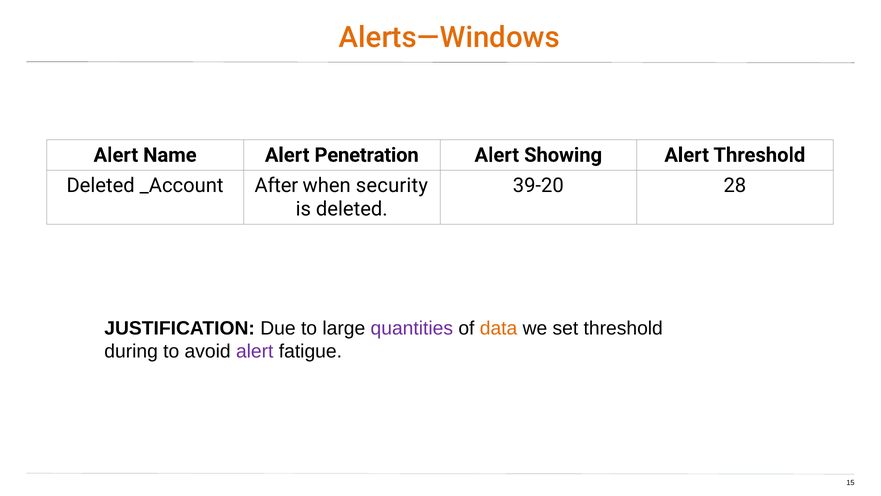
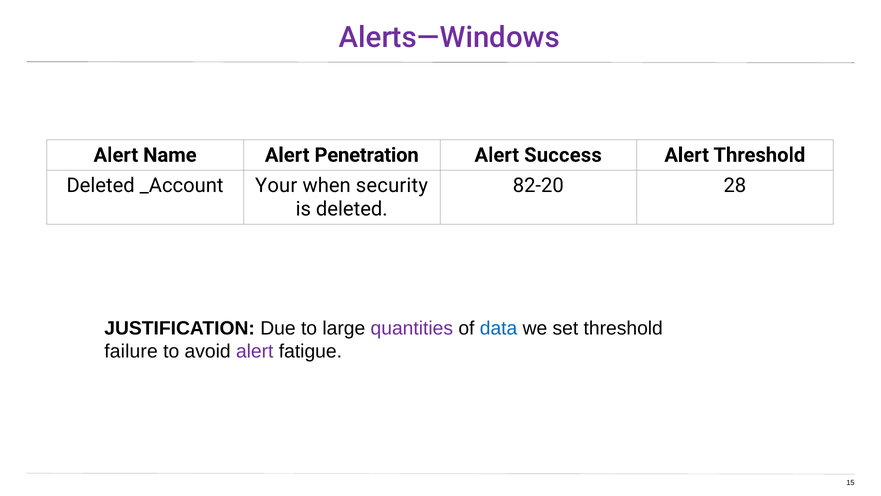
Alerts—Windows colour: orange -> purple (449, 37)
Showing: Showing -> Success (563, 155)
After: After -> Your (276, 185)
39-20: 39-20 -> 82-20 (538, 185)
data colour: orange -> blue (499, 328)
during: during -> failure (131, 351)
